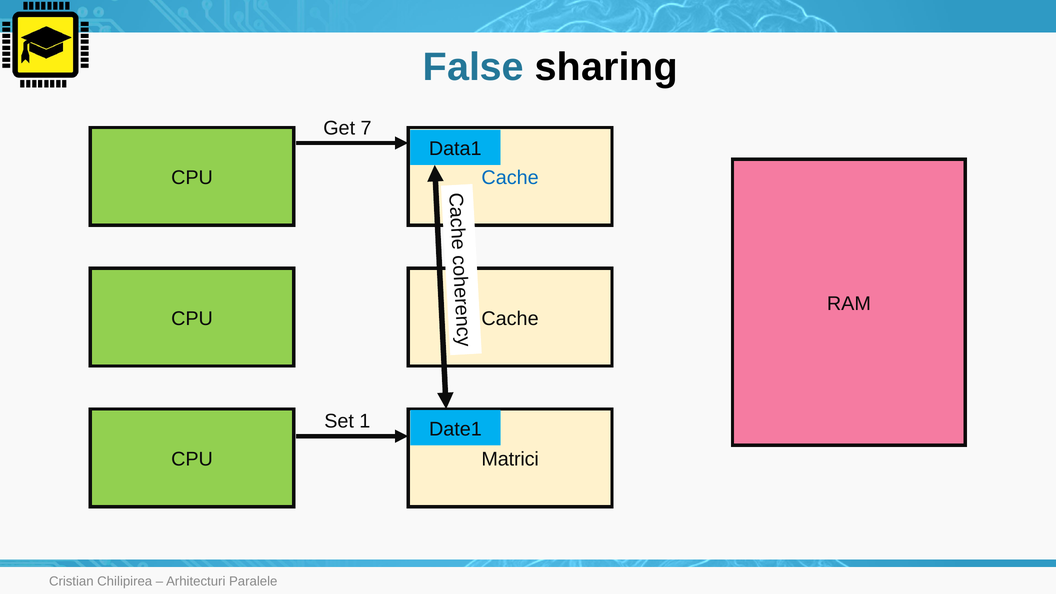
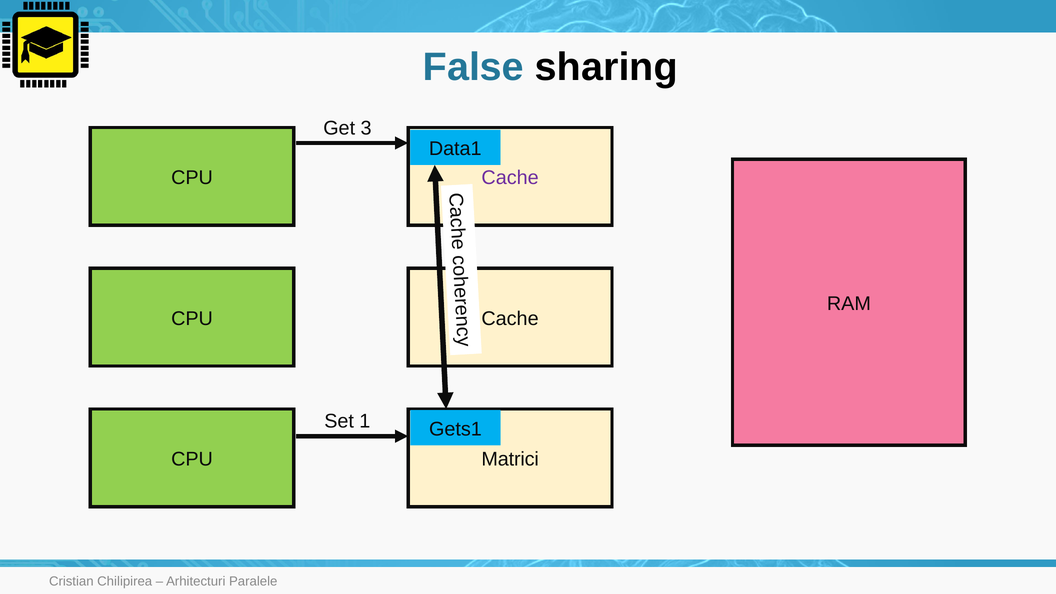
7: 7 -> 3 (366, 128)
Cache colour: blue -> purple (510, 178)
Date1: Date1 -> Gets1 (455, 429)
